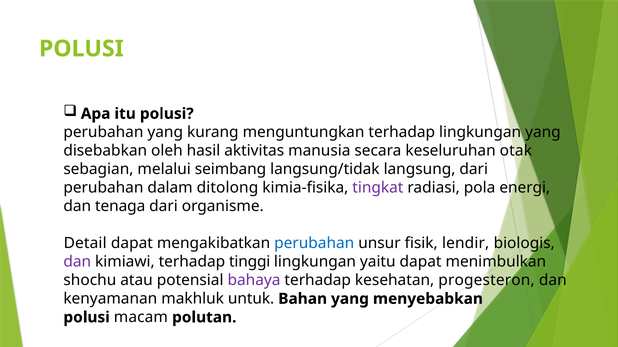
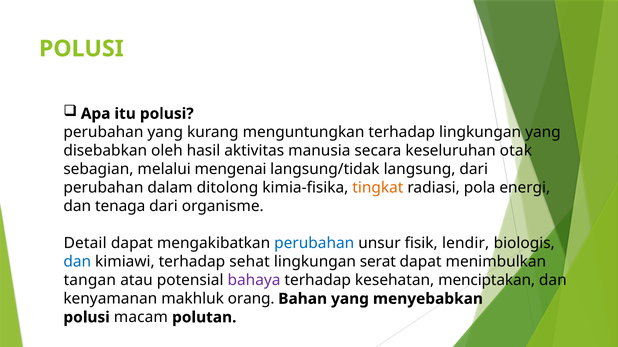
seimbang: seimbang -> mengenai (231, 170)
tingkat colour: purple -> orange (378, 188)
dan colour: purple -> blue (77, 262)
tinggi: tinggi -> sehat (250, 262)
yaitu: yaitu -> serat (378, 262)
shochu: shochu -> tangan (90, 281)
progesteron: progesteron -> menciptakan (487, 281)
untuk: untuk -> orang (251, 299)
